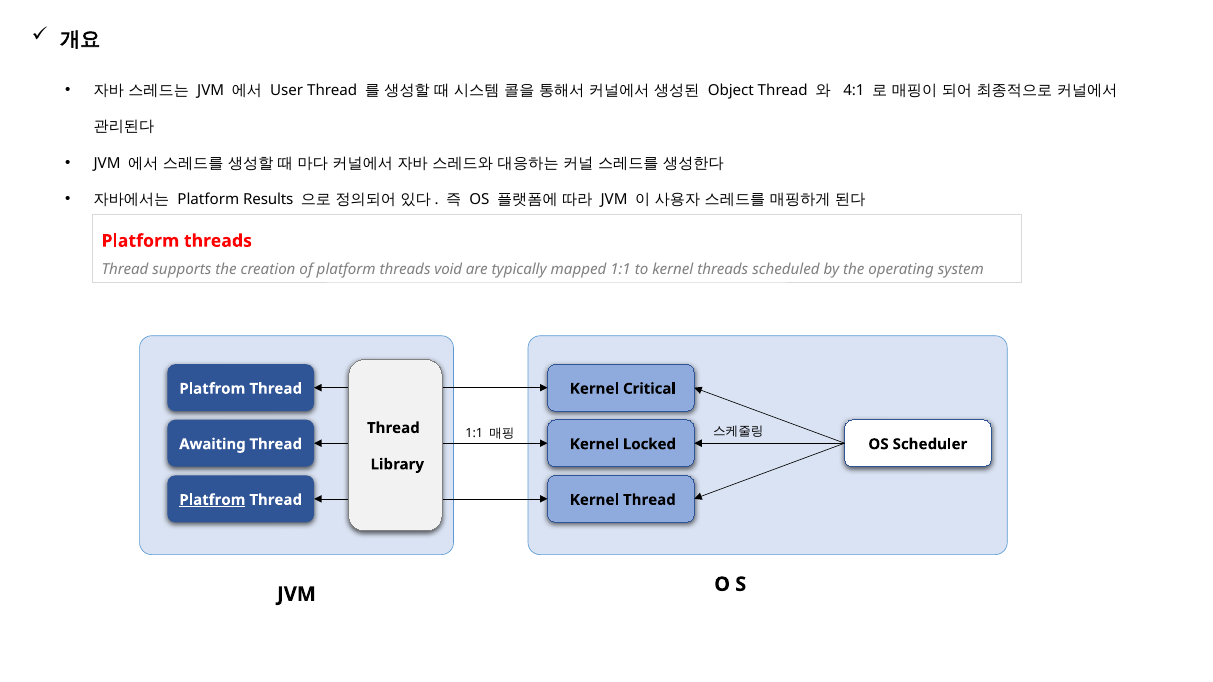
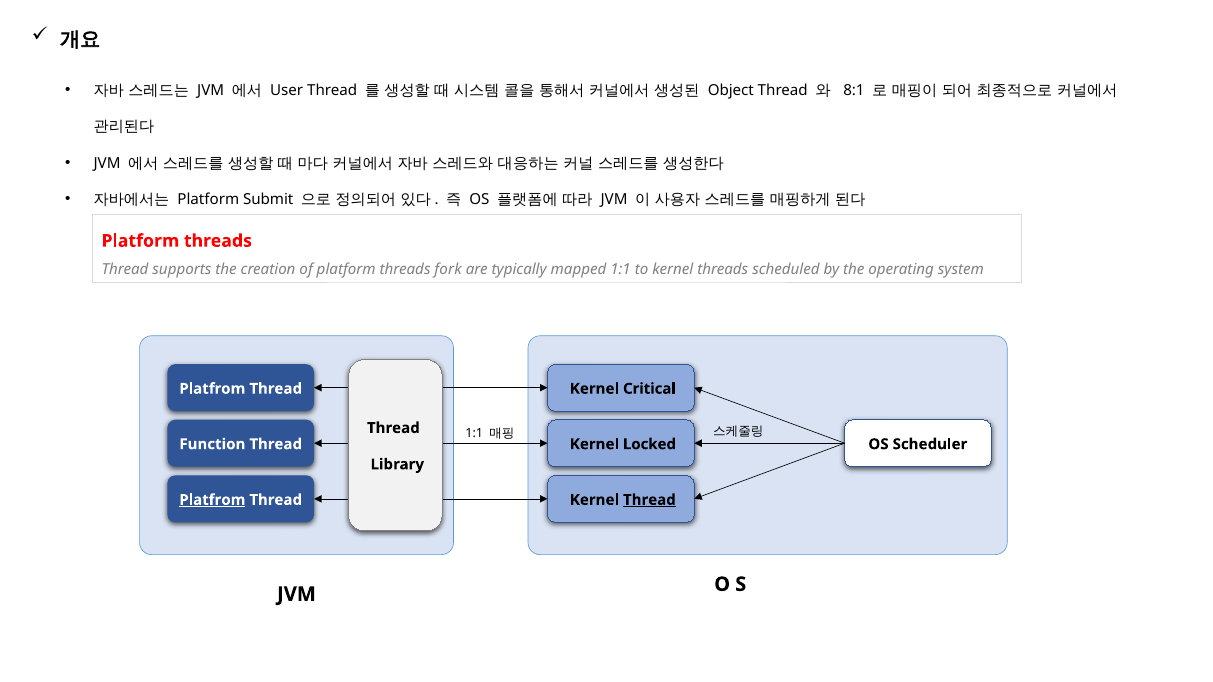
4:1: 4:1 -> 8:1 (854, 91)
Results: Results -> Submit (268, 200)
void: void -> fork (448, 270)
Awaiting: Awaiting -> Function (212, 444)
Thread underline: none -> present (649, 500)
